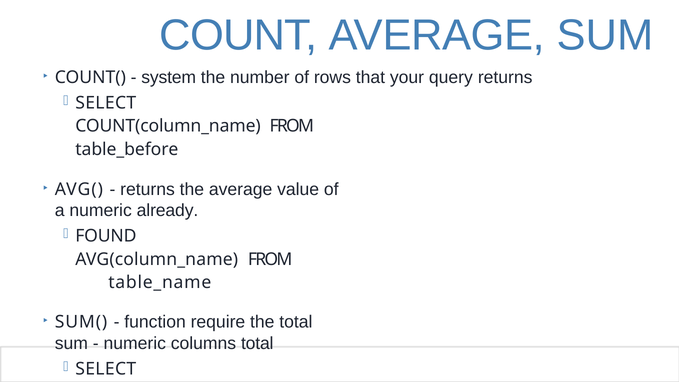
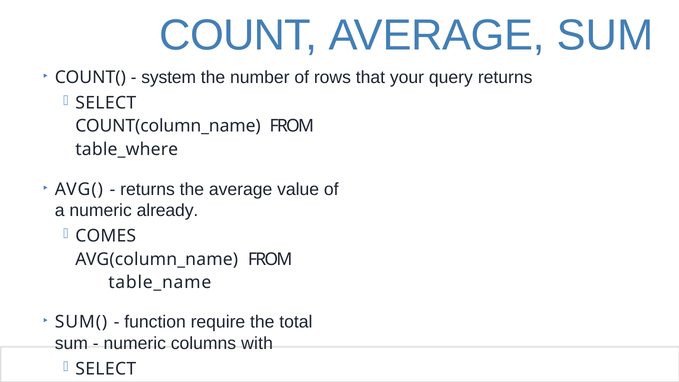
table_before: table_before -> table_where (127, 149)
FOUND: FOUND -> COMES (106, 236)
columns total: total -> with (257, 343)
